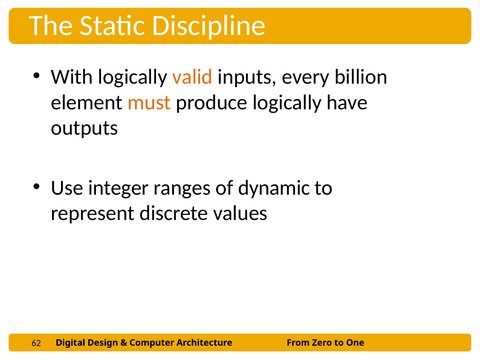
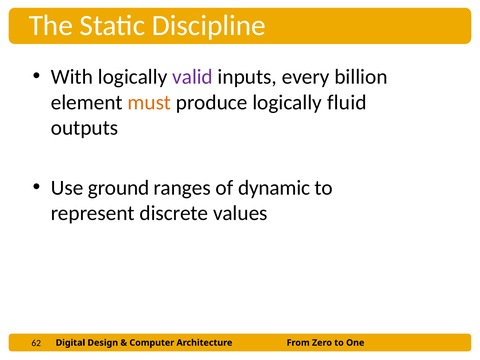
valid colour: orange -> purple (193, 77)
have: have -> fluid (347, 102)
integer: integer -> ground (119, 188)
